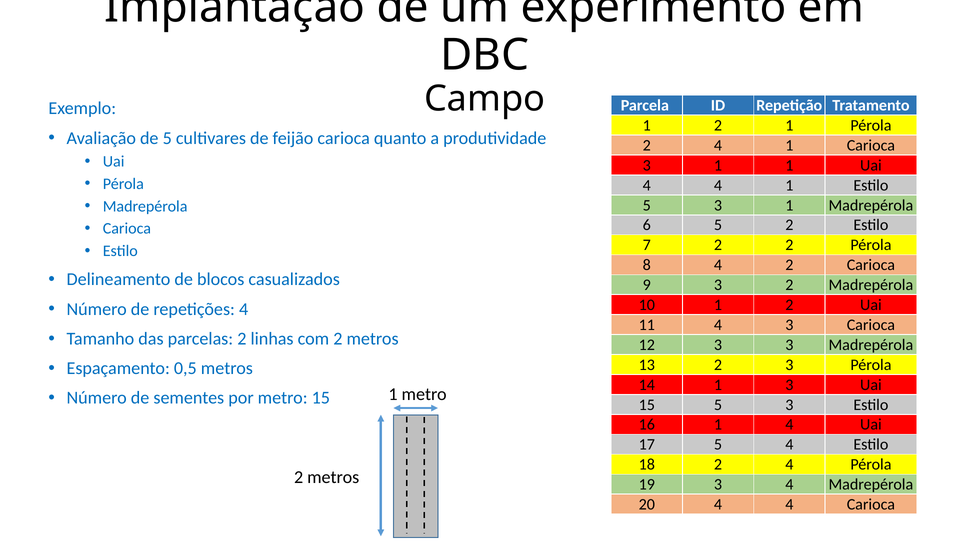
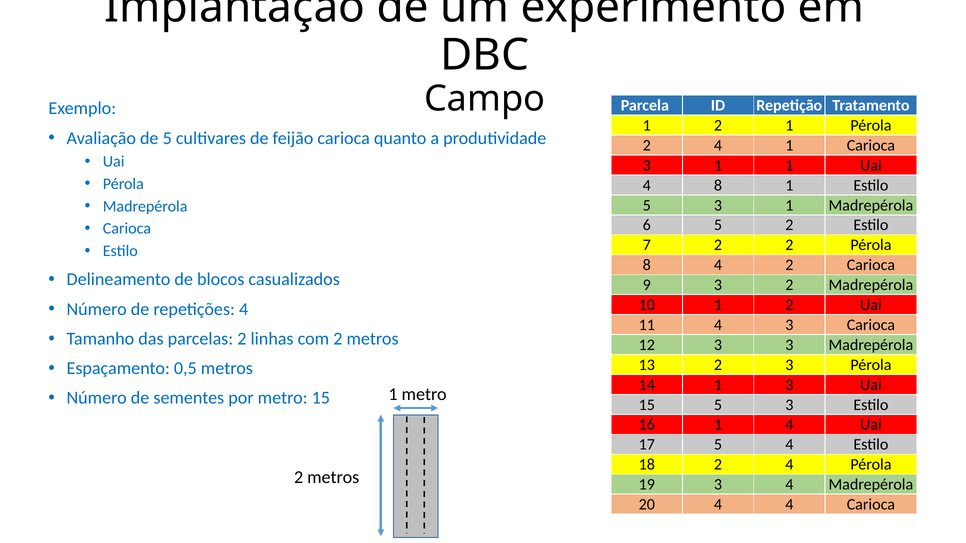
4: 4 -> 8 (718, 185)
